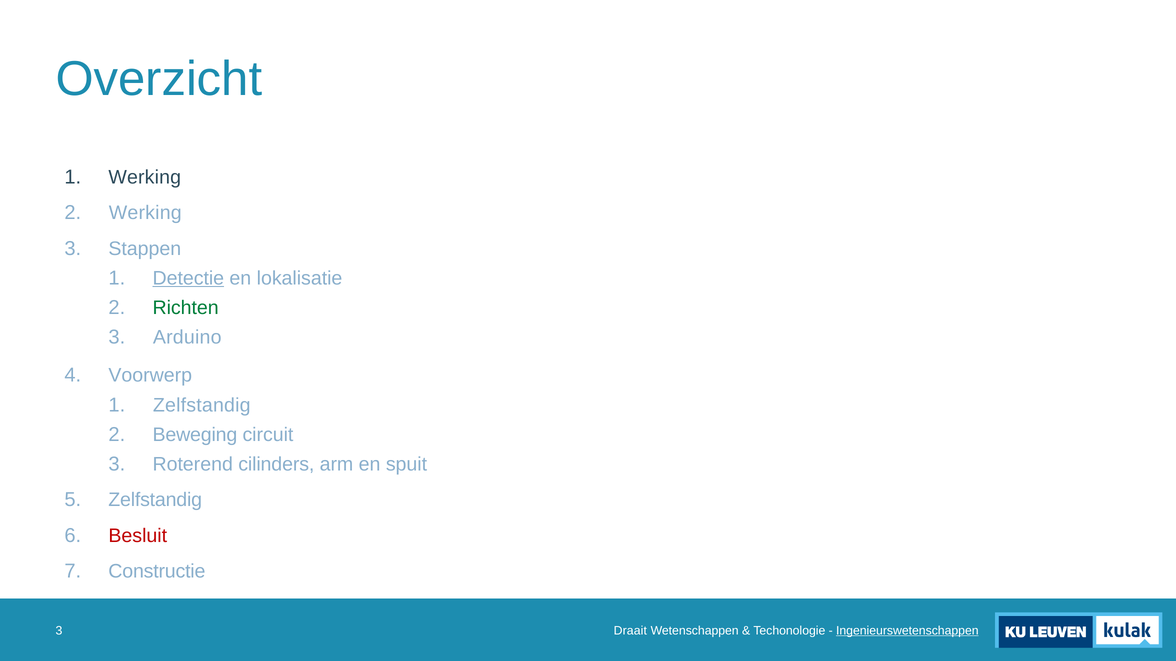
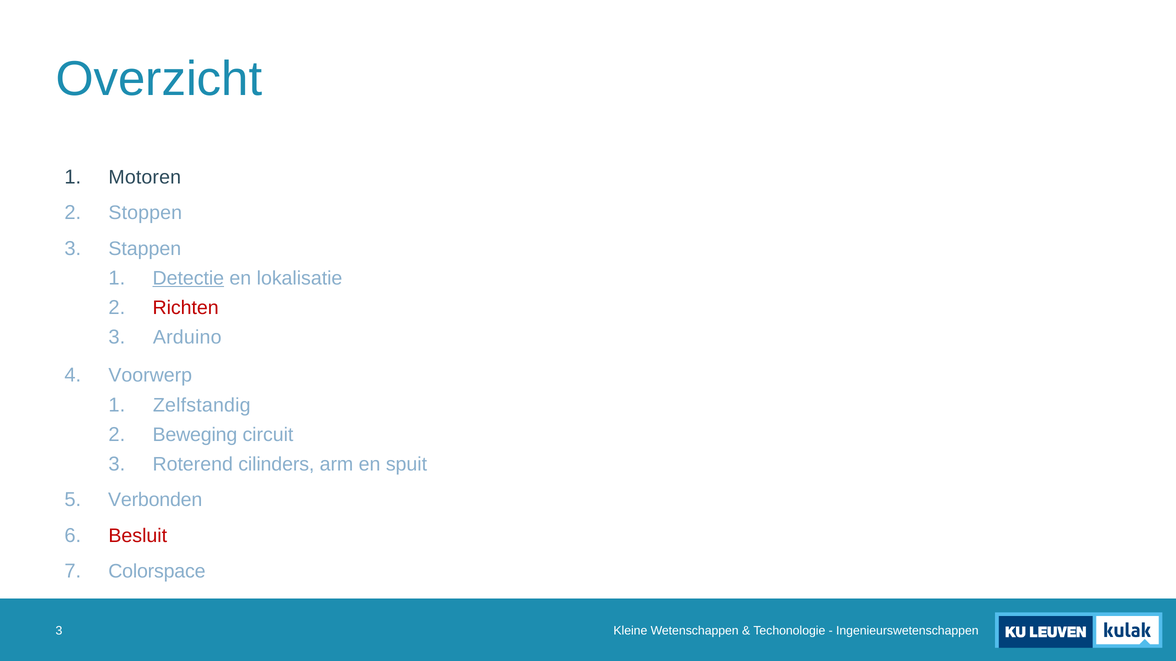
Werking: Werking -> Motoren (145, 177)
Werking: Werking -> Stoppen (145, 213)
Richten colour: green -> red (186, 308)
Zelfstandig: Zelfstandig -> Verbonden (155, 500)
Constructie: Constructie -> Colorspace (157, 572)
Draait: Draait -> Kleine (630, 631)
Ingenieurswetenschappen underline: present -> none (907, 631)
